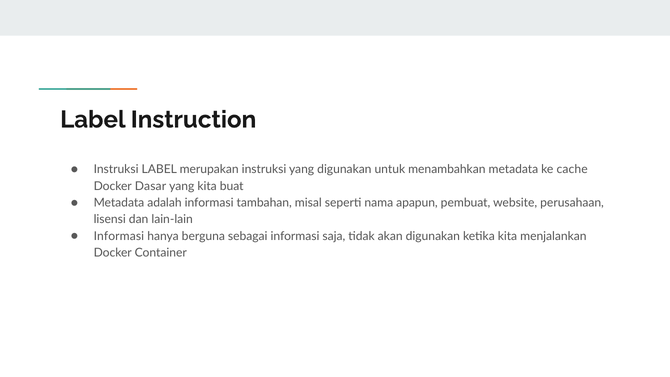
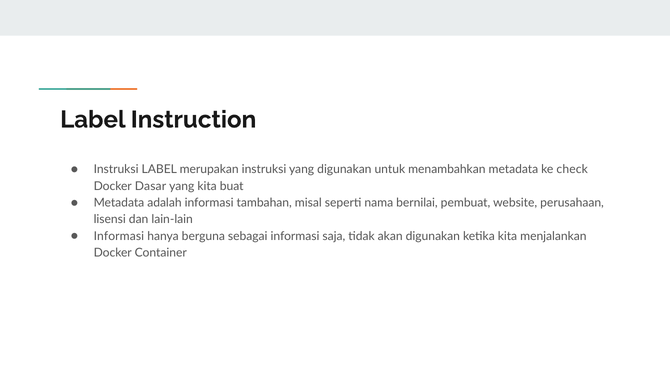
cache: cache -> check (572, 169)
apapun: apapun -> bernilai (417, 203)
